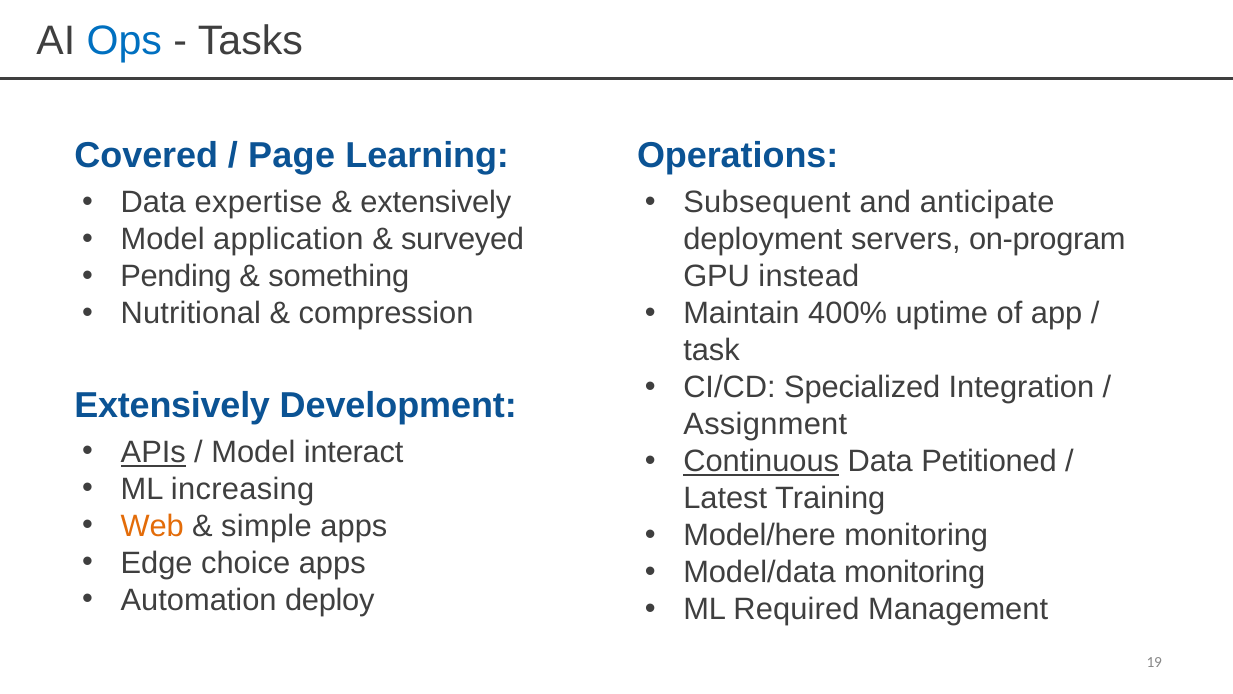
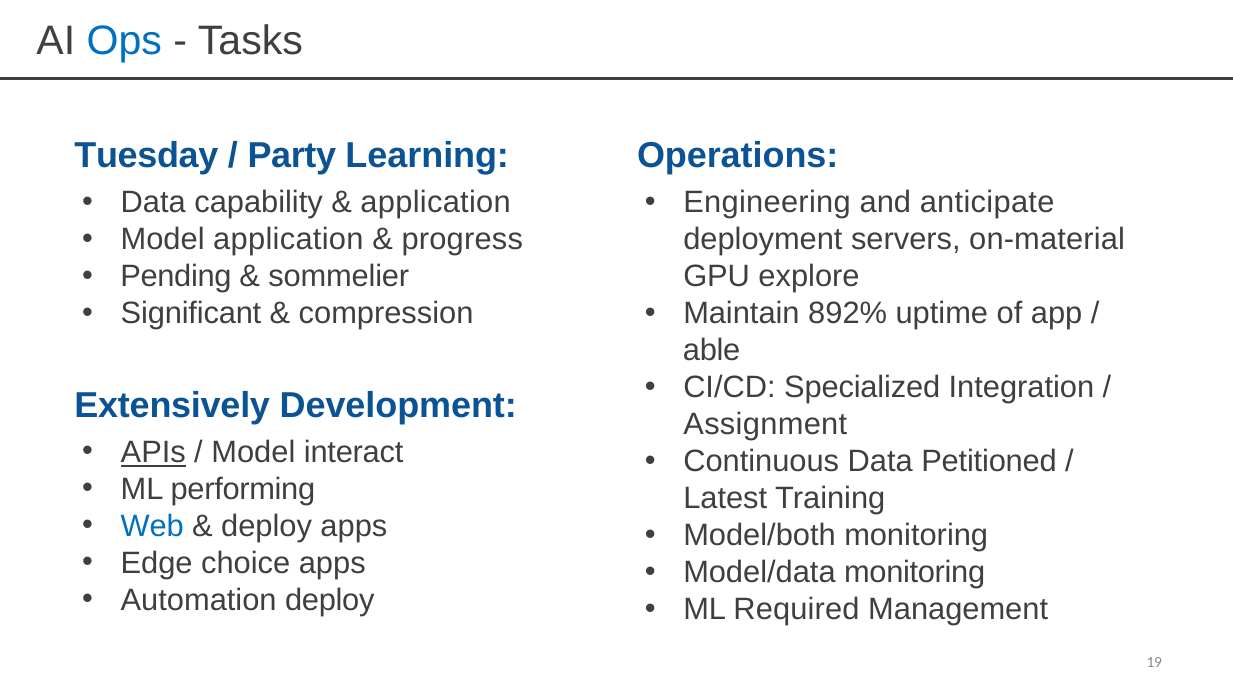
Covered: Covered -> Tuesday (146, 155)
Page: Page -> Party (292, 155)
expertise: expertise -> capability (259, 202)
extensively: extensively -> application (436, 202)
Subsequent: Subsequent -> Engineering (767, 202)
surveyed: surveyed -> progress (462, 239)
on-program: on-program -> on-material (1047, 239)
something: something -> sommelier (339, 276)
instead: instead -> explore (809, 276)
Nutritional: Nutritional -> Significant (191, 313)
400%: 400% -> 892% (848, 313)
task: task -> able (712, 350)
Continuous underline: present -> none (761, 461)
increasing: increasing -> performing (243, 489)
Web colour: orange -> blue (152, 526)
simple: simple -> deploy (267, 526)
Model/here: Model/here -> Model/both (760, 535)
